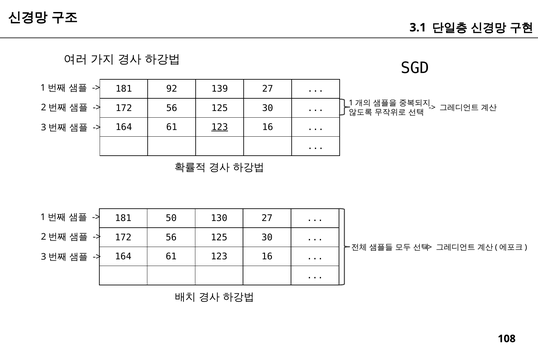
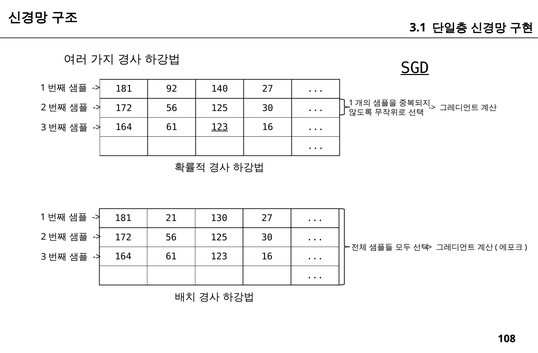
SGD underline: none -> present (415, 68)
139: 139 -> 140 (220, 89)
50: 50 -> 21 (171, 219)
